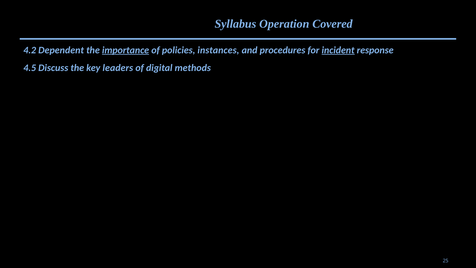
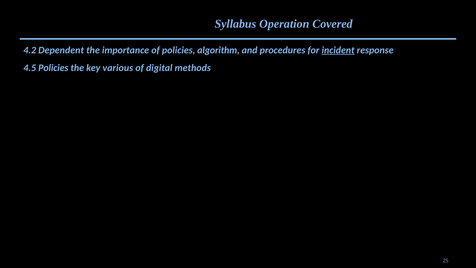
importance underline: present -> none (126, 50)
instances: instances -> algorithm (218, 50)
4.5 Discuss: Discuss -> Policies (53, 68)
leaders: leaders -> various (118, 68)
